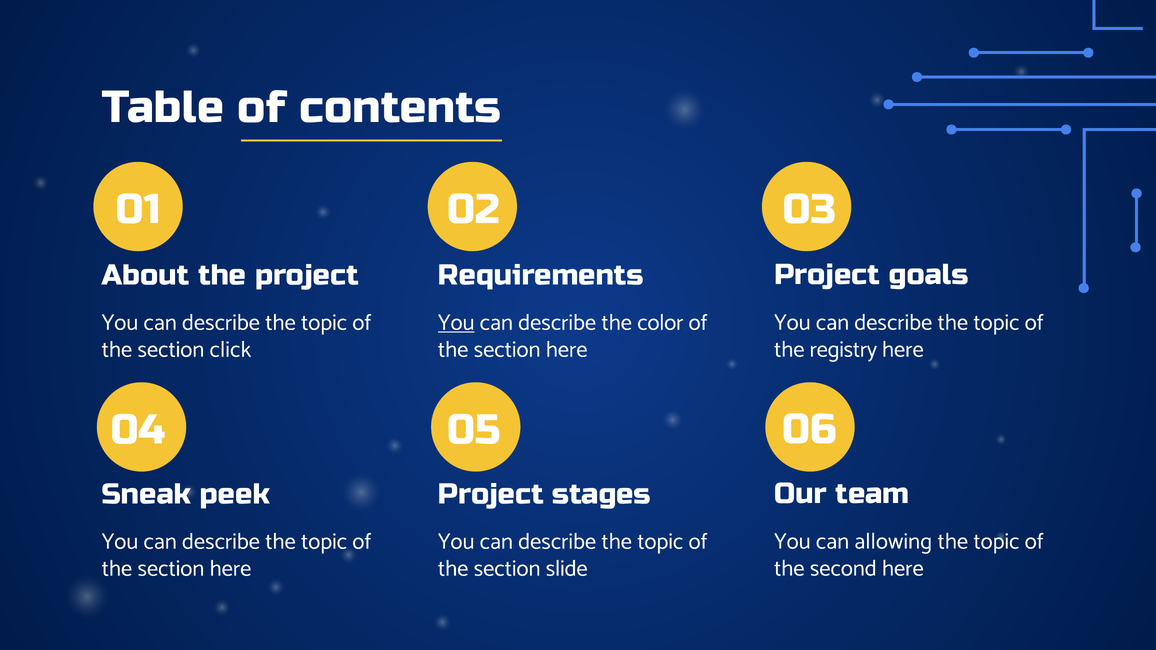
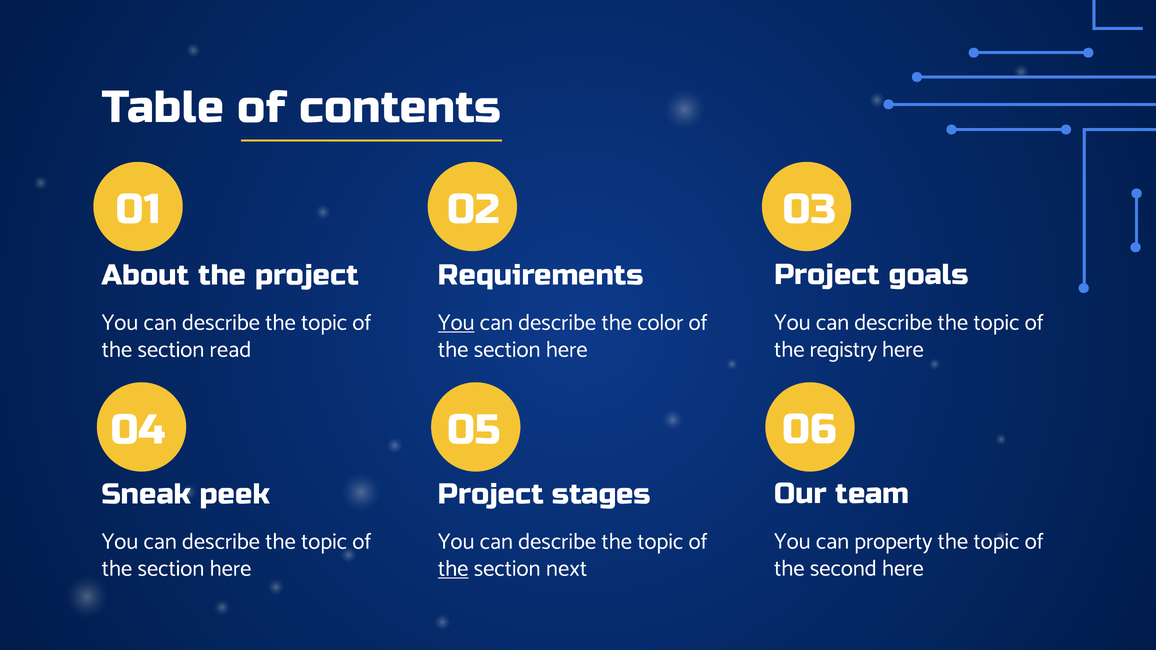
click: click -> read (230, 349)
allowing: allowing -> property (893, 541)
the underline: none -> present (453, 569)
slide: slide -> next (567, 569)
